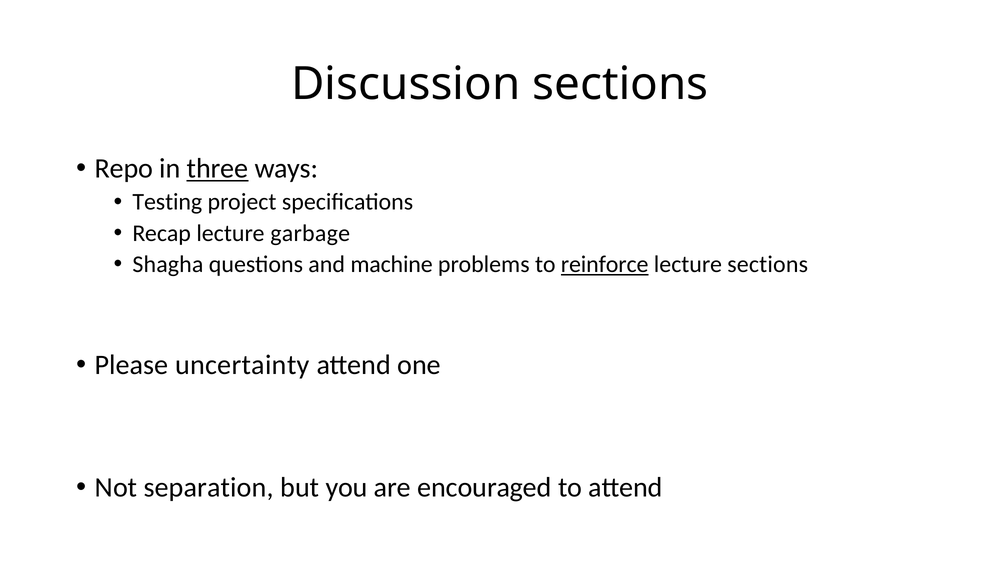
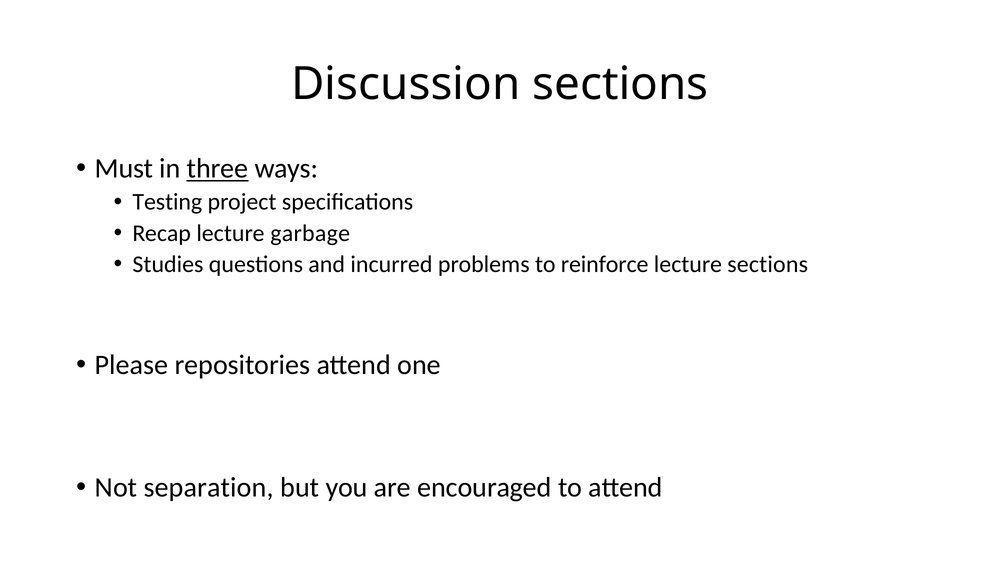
Repo: Repo -> Must (124, 169)
Shagha: Shagha -> Studies (168, 264)
machine: machine -> incurred (391, 264)
reinforce underline: present -> none (605, 264)
uncertainty: uncertainty -> repositories (242, 365)
